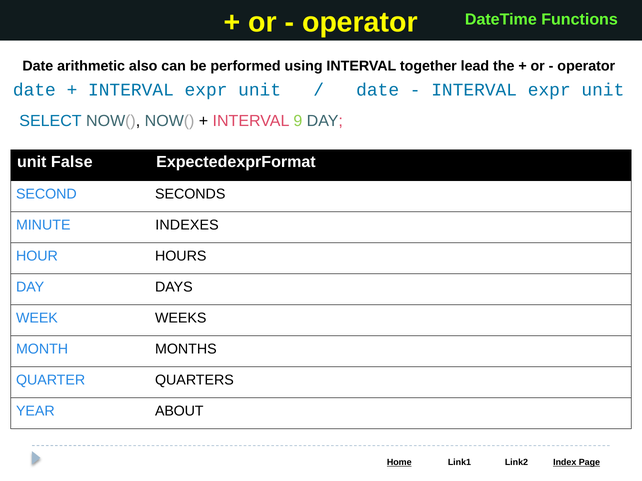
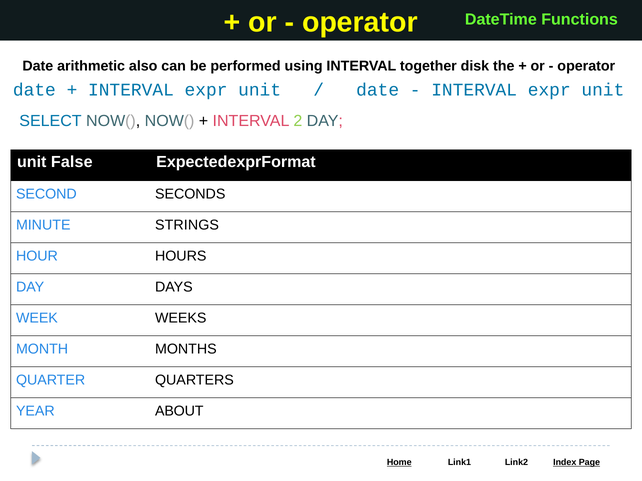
lead: lead -> disk (475, 66)
9: 9 -> 2 (298, 121)
INDEXES: INDEXES -> STRINGS (187, 225)
